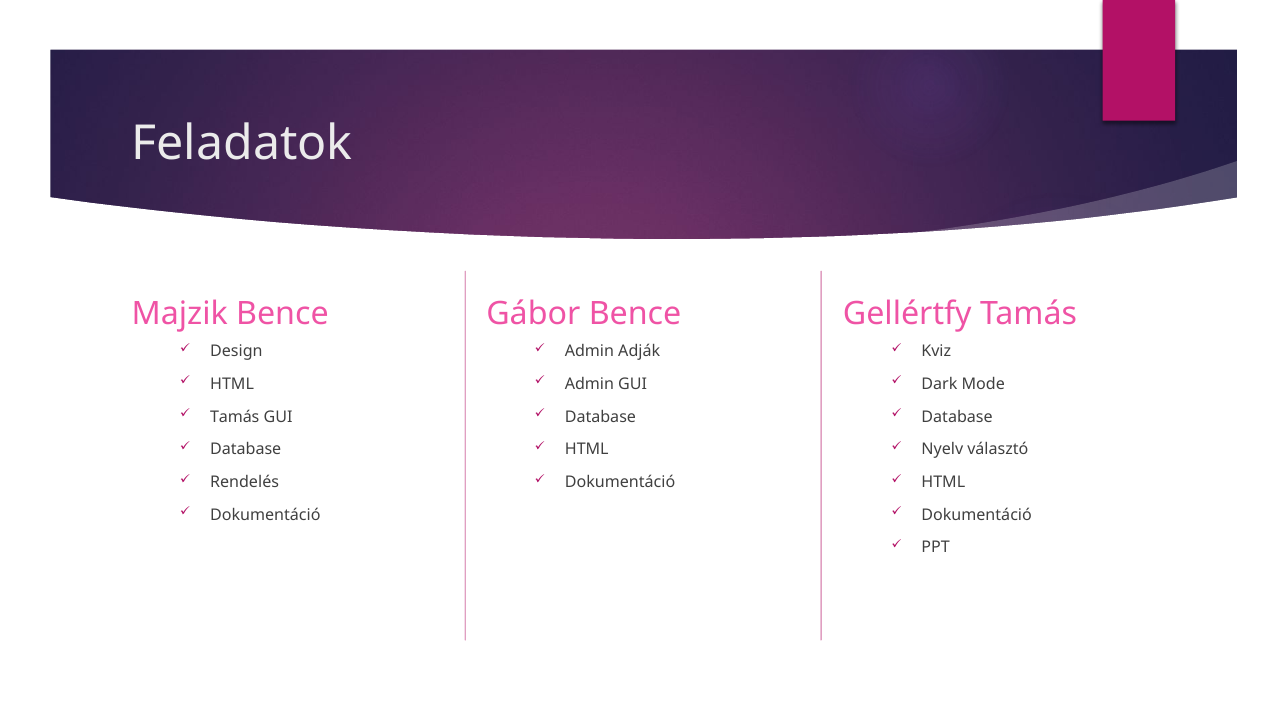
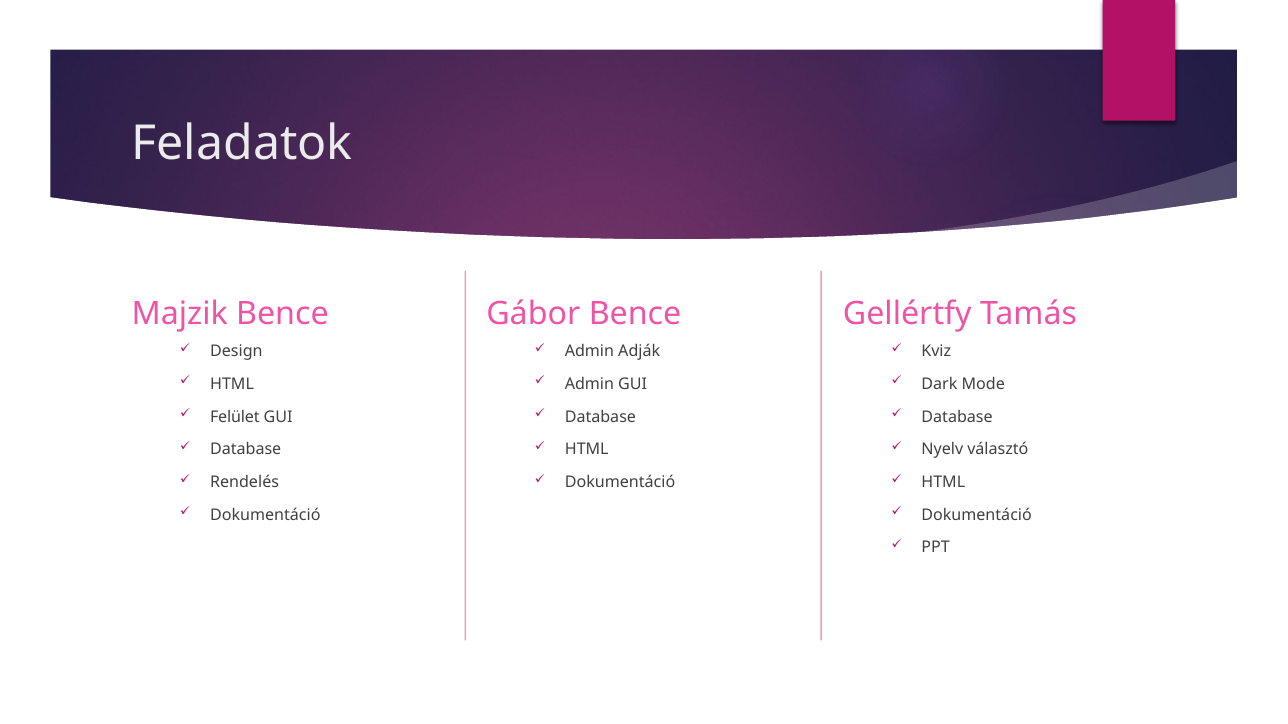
Tamás: Tamás -> Felület (235, 417)
